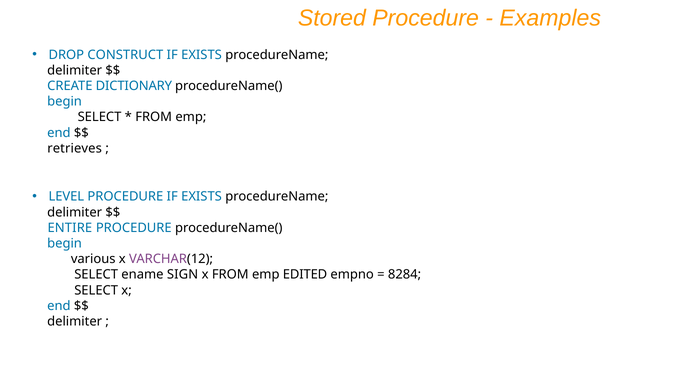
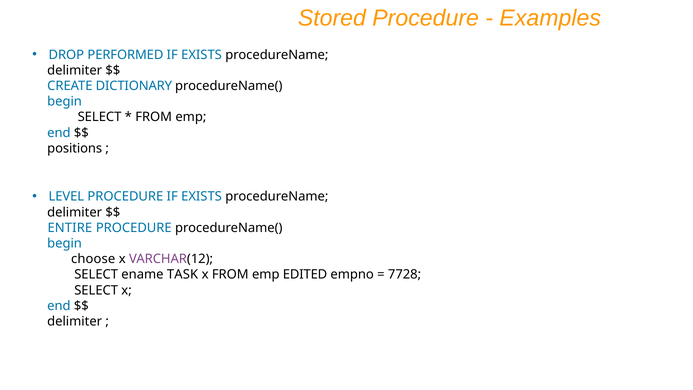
CONSTRUCT: CONSTRUCT -> PERFORMED (125, 55)
retrieves: retrieves -> positions (75, 148)
various: various -> choose (93, 259)
SIGN: SIGN -> TASK (183, 275)
8284: 8284 -> 7728 (405, 275)
